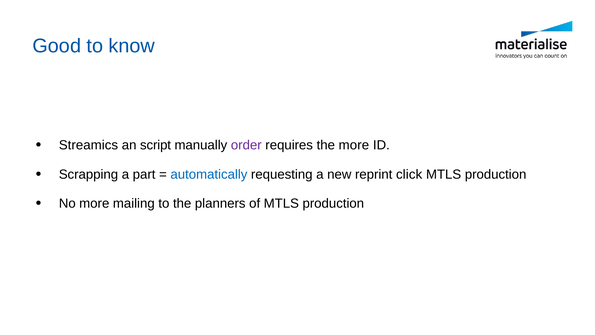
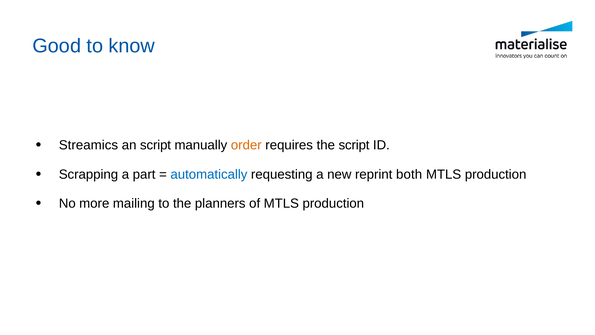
order colour: purple -> orange (246, 145)
the more: more -> script (354, 145)
click: click -> both (409, 174)
